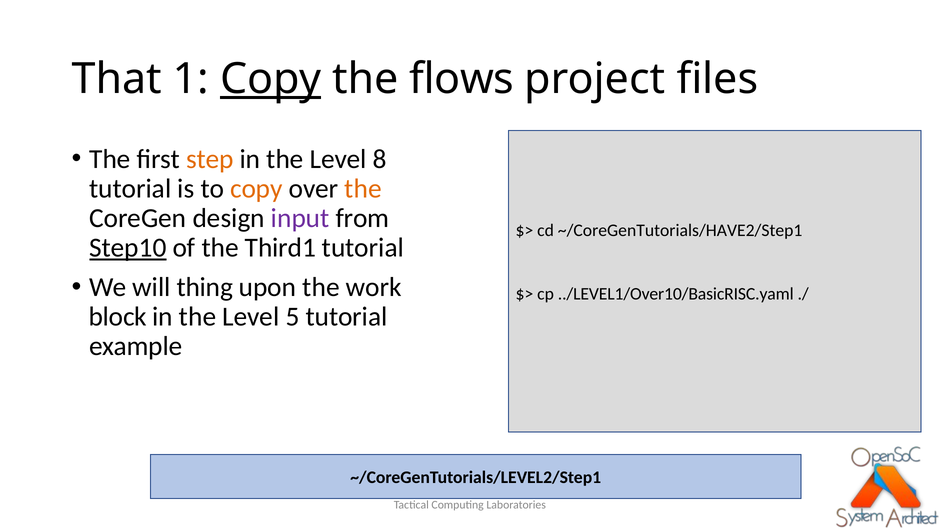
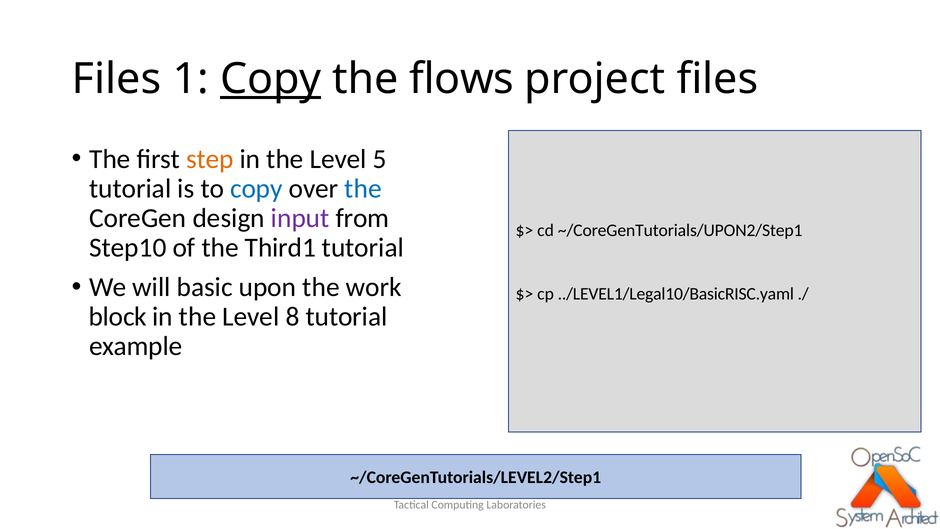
That: That -> Files (117, 79)
8: 8 -> 5 (380, 159)
copy colour: orange -> blue (256, 188)
the colour: orange -> blue (363, 188)
~/CoreGenTutorials/HAVE2/Step1: ~/CoreGenTutorials/HAVE2/Step1 -> ~/CoreGenTutorials/UPON2/Step1 (680, 230)
Step10 underline: present -> none (128, 248)
thing: thing -> basic (205, 287)
../LEVEL1/Over10/BasicRISC.yaml: ../LEVEL1/Over10/BasicRISC.yaml -> ../LEVEL1/Legal10/BasicRISC.yaml (676, 294)
5: 5 -> 8 (292, 316)
